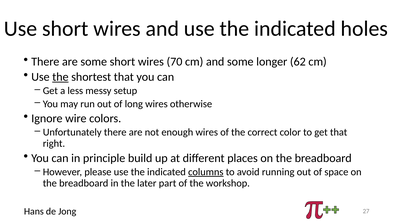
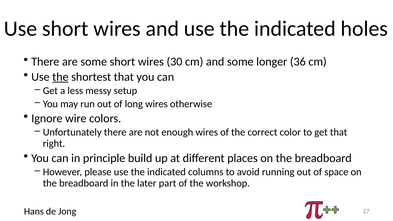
70: 70 -> 30 (174, 62)
62: 62 -> 36 (298, 62)
columns underline: present -> none (206, 172)
